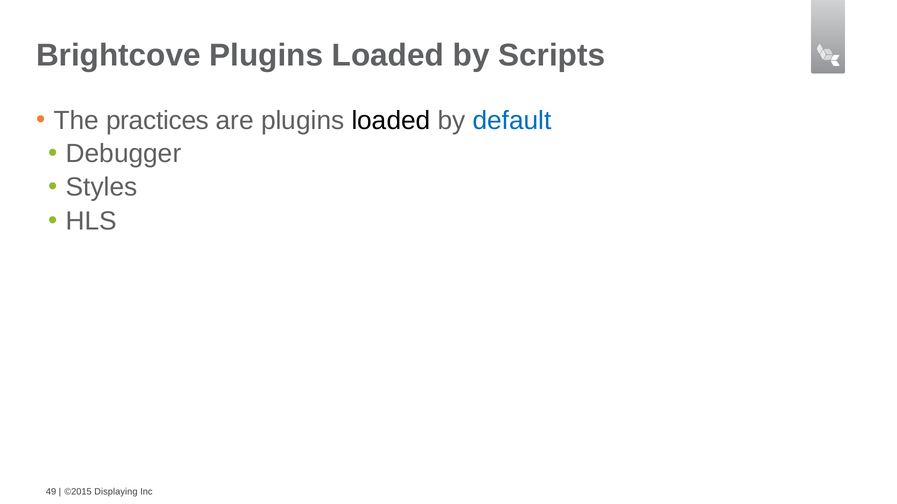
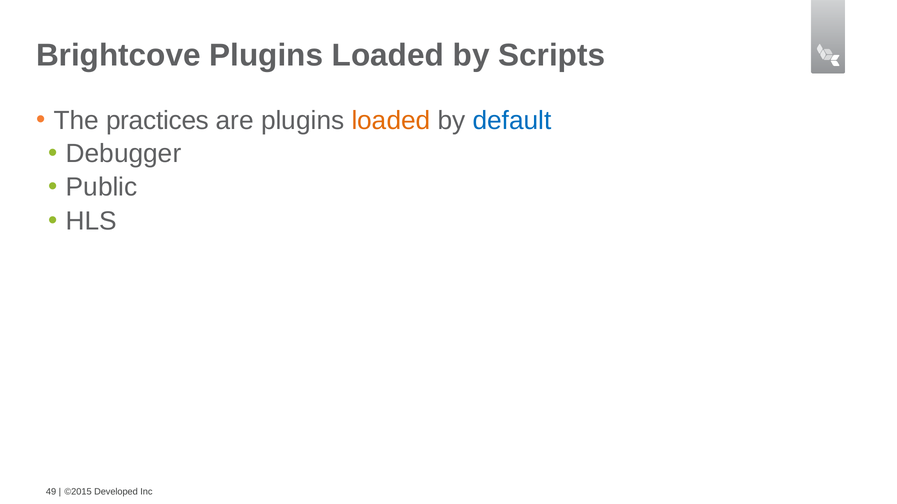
loaded colour: black -> orange (391, 121)
Styles: Styles -> Public (102, 187)
Displaying: Displaying -> Developed (116, 493)
